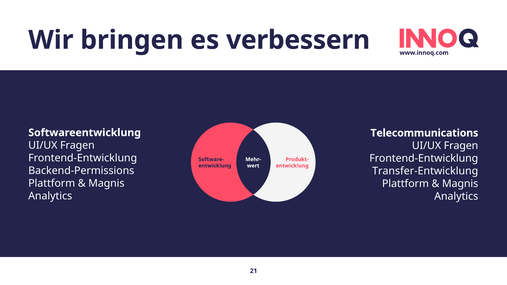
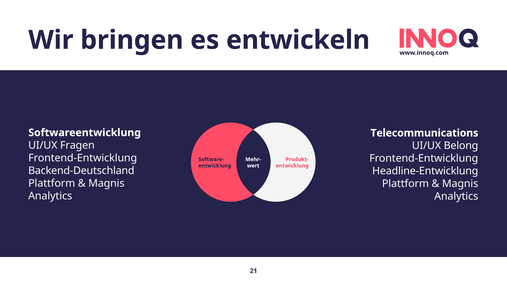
verbessern: verbessern -> entwickeln (298, 40)
Fragen: Fragen -> Belong (461, 146)
Backend-Permissions: Backend-Permissions -> Backend-Deutschland (81, 171)
Transfer-Entwicklung: Transfer-Entwicklung -> Headline-Entwicklung (425, 171)
